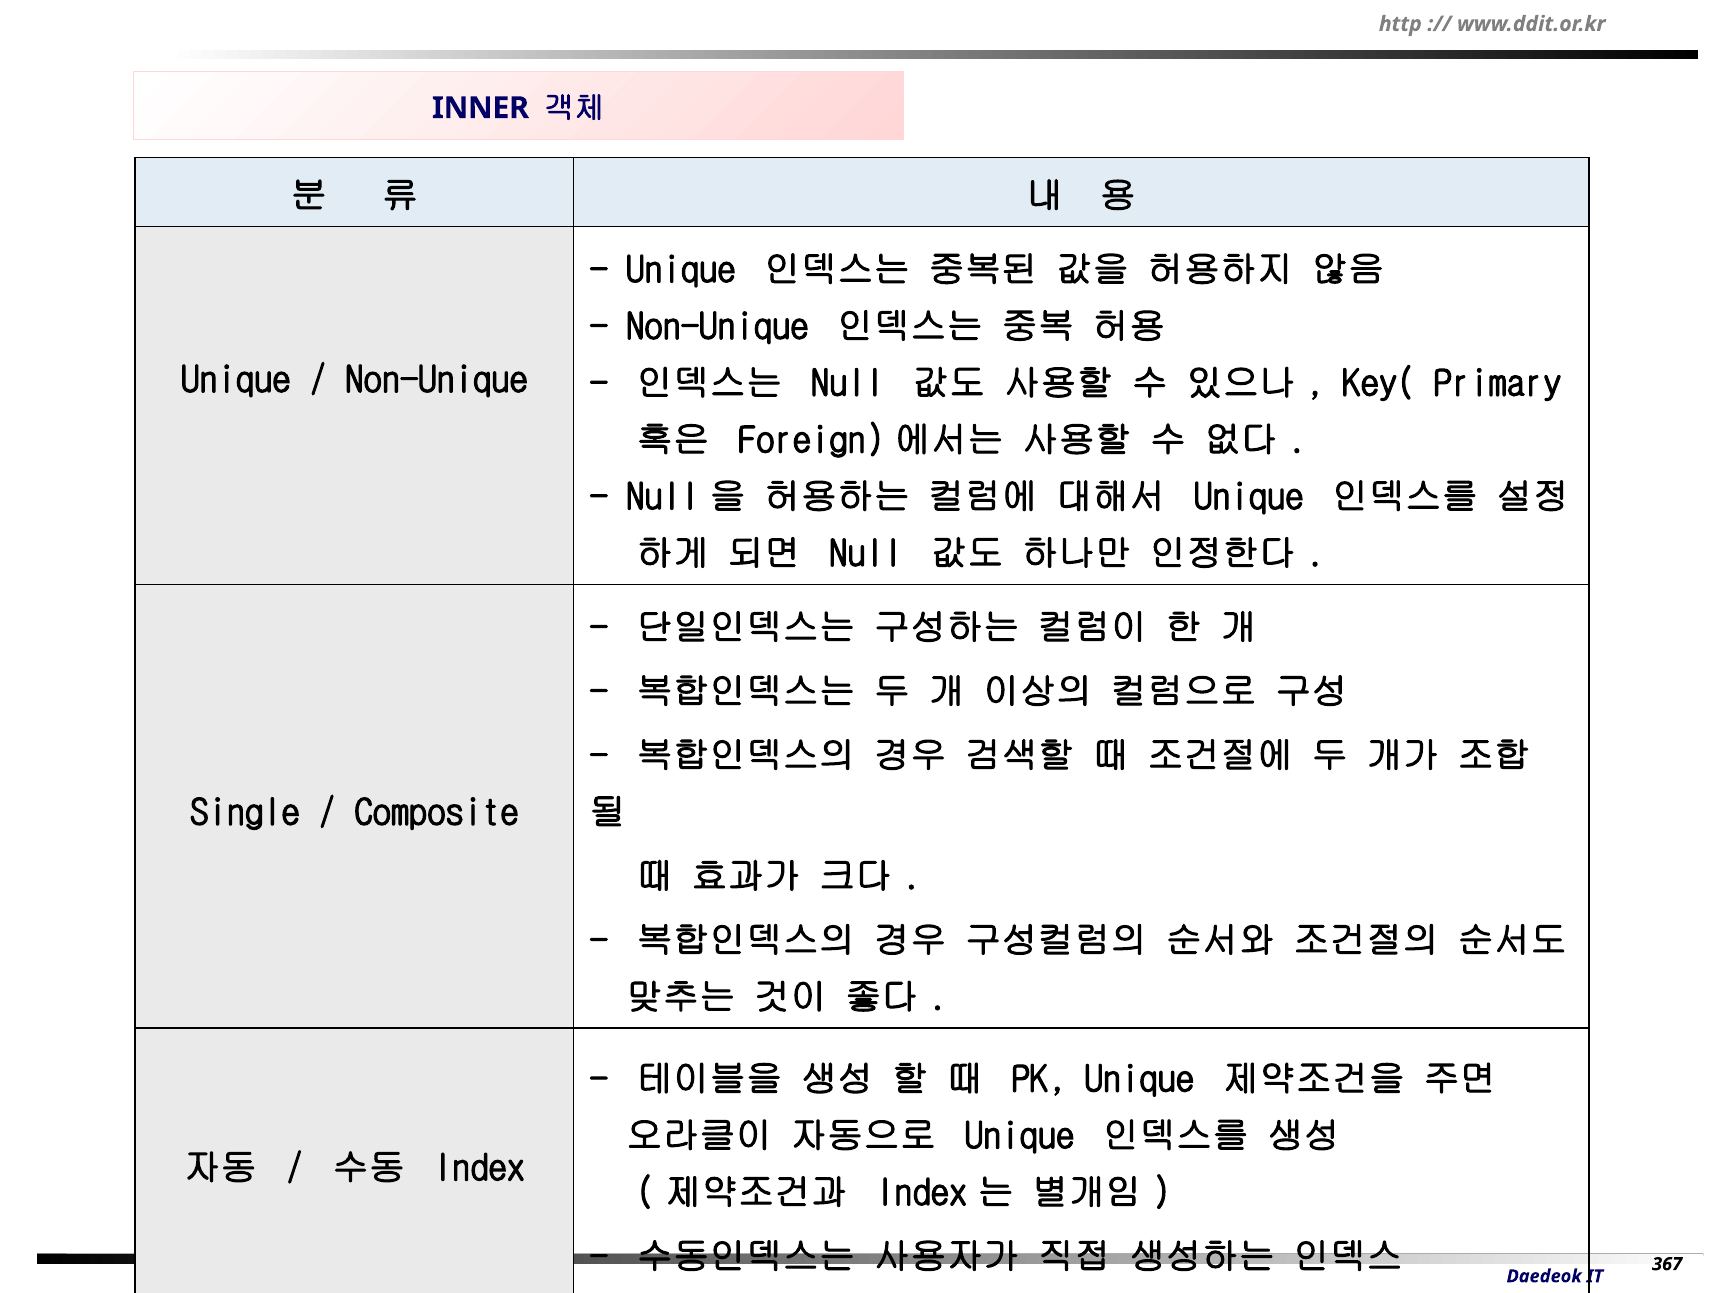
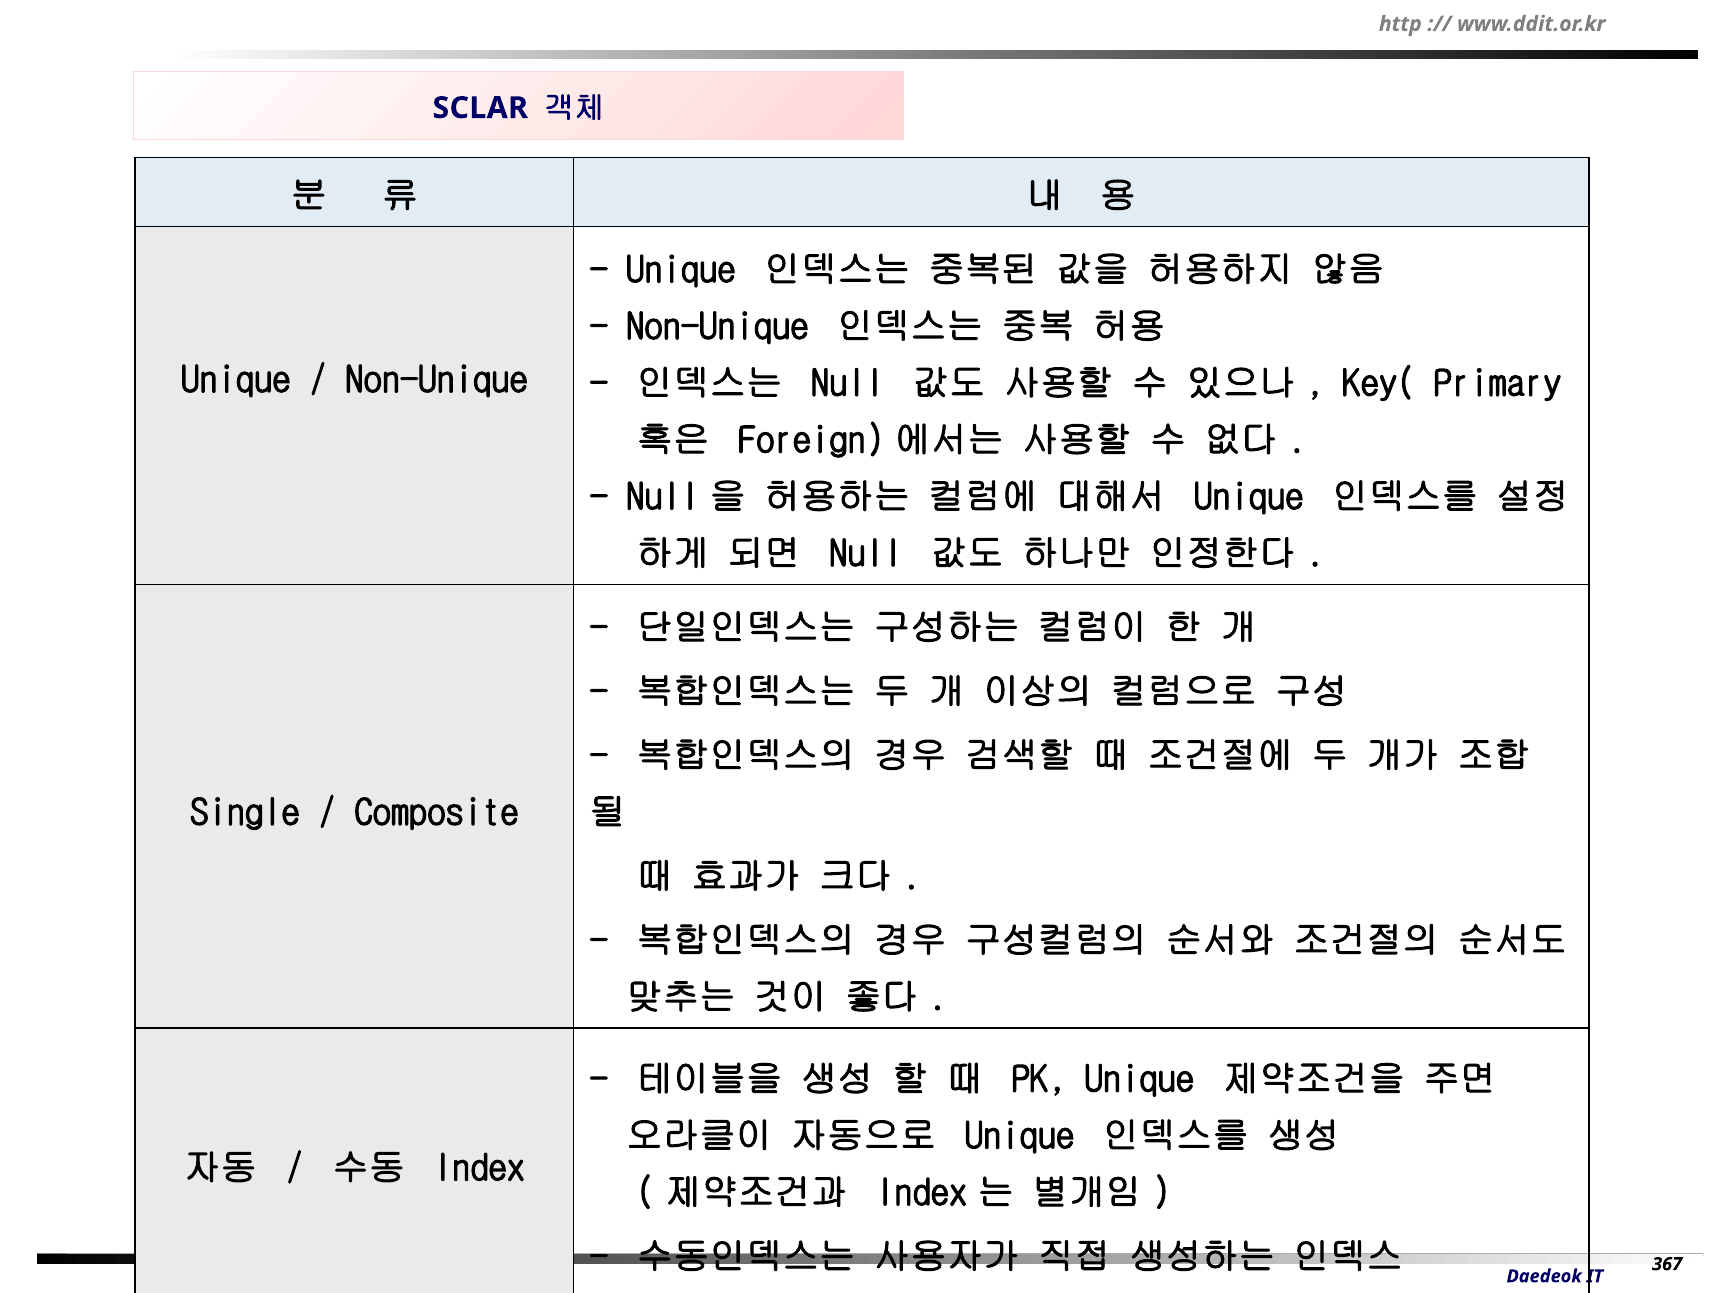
INNER: INNER -> SCLAR (480, 108)
